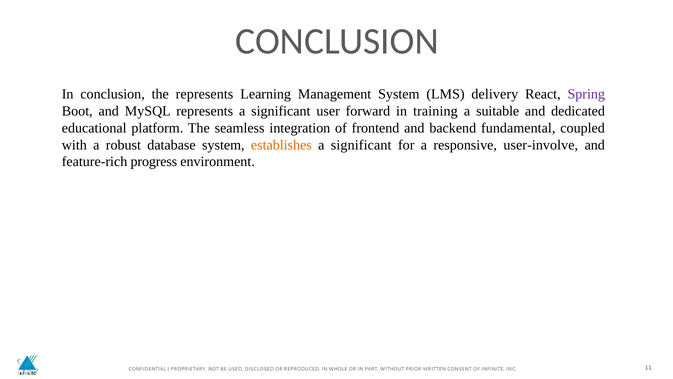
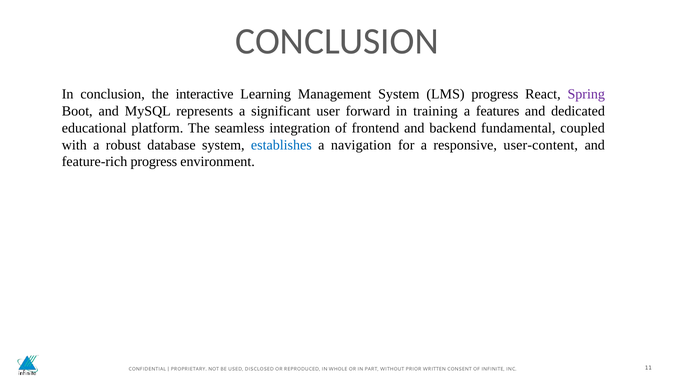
the represents: represents -> interactive (205, 94)
LMS delivery: delivery -> progress (495, 94)
suitable: suitable -> features (498, 111)
establishes colour: orange -> blue (281, 145)
significant: significant -> navigation (361, 145)
user-involve: user-involve -> user-content (541, 145)
